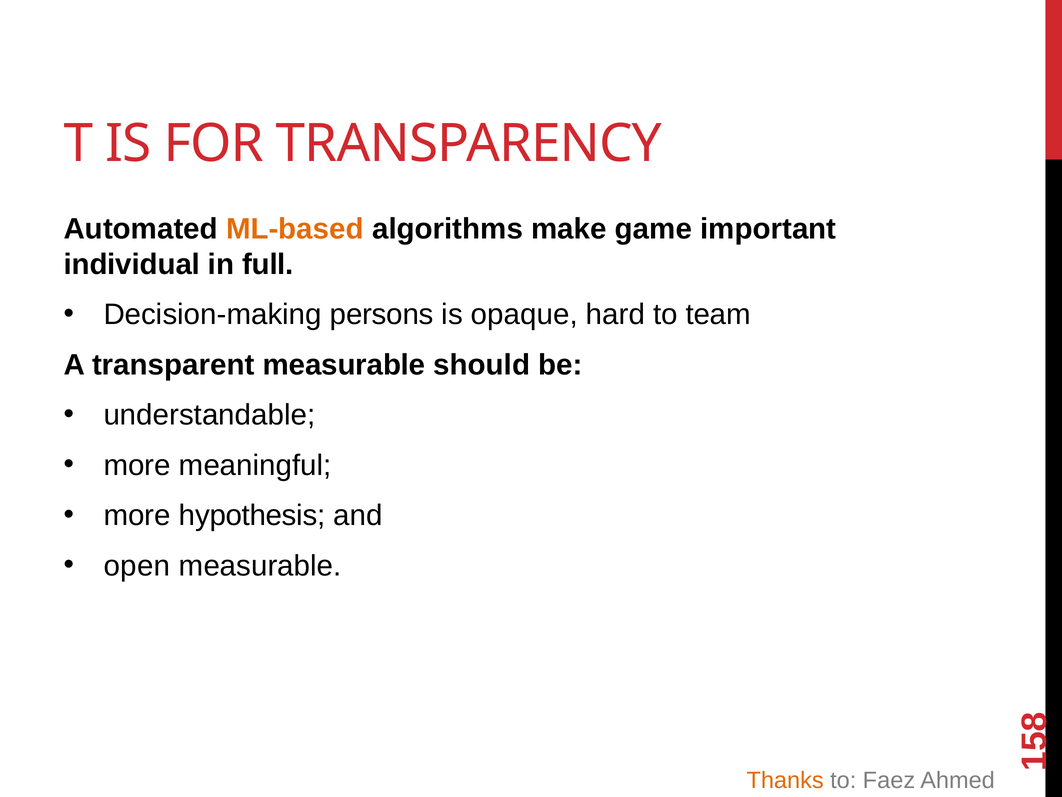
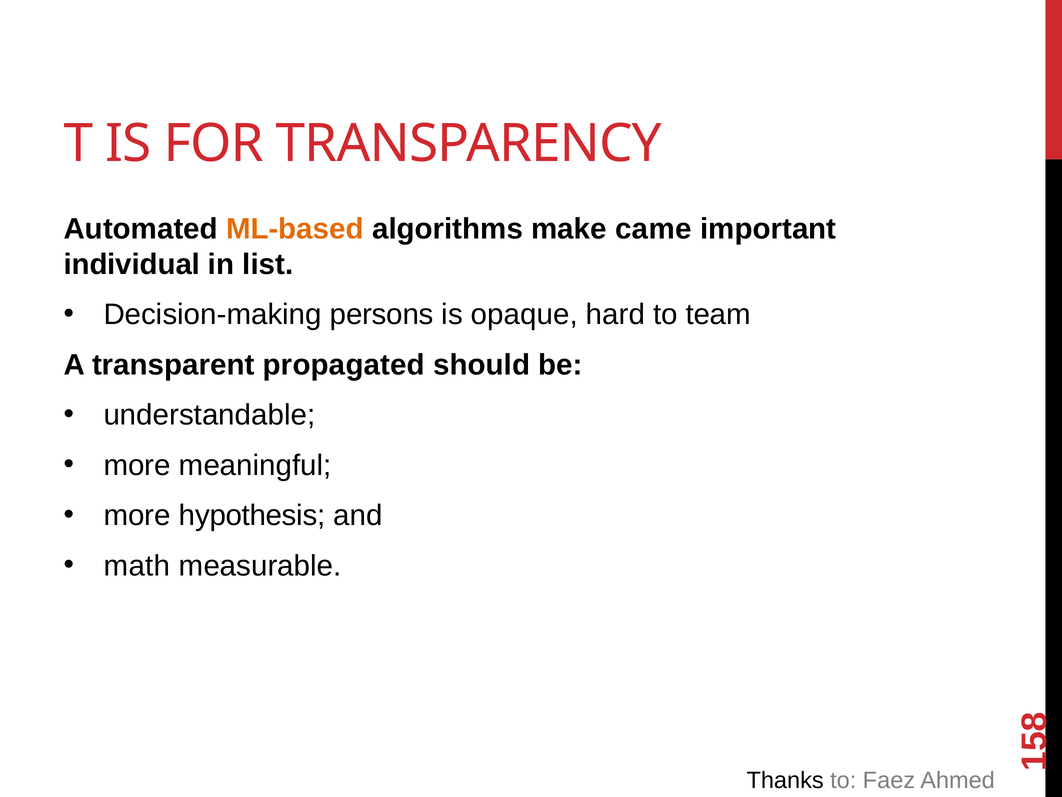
game: game -> came (653, 229)
full: full -> list (268, 264)
transparent measurable: measurable -> propagated (344, 365)
open: open -> math (137, 565)
Thanks colour: orange -> black (785, 780)
